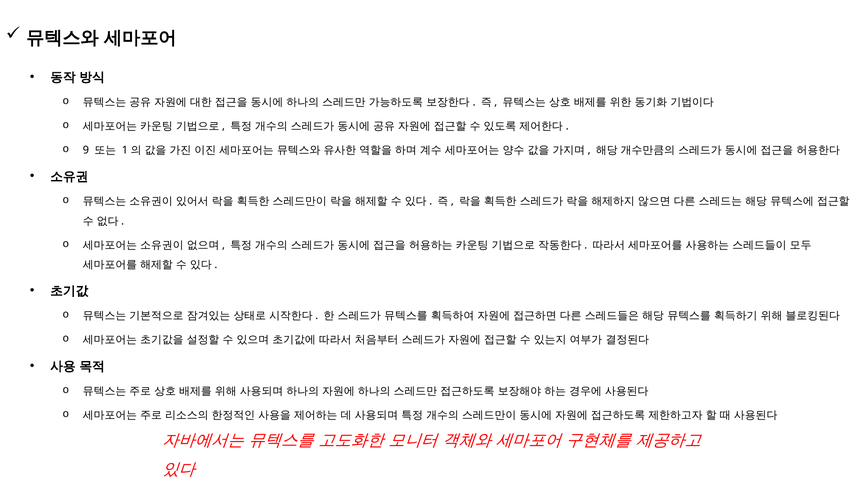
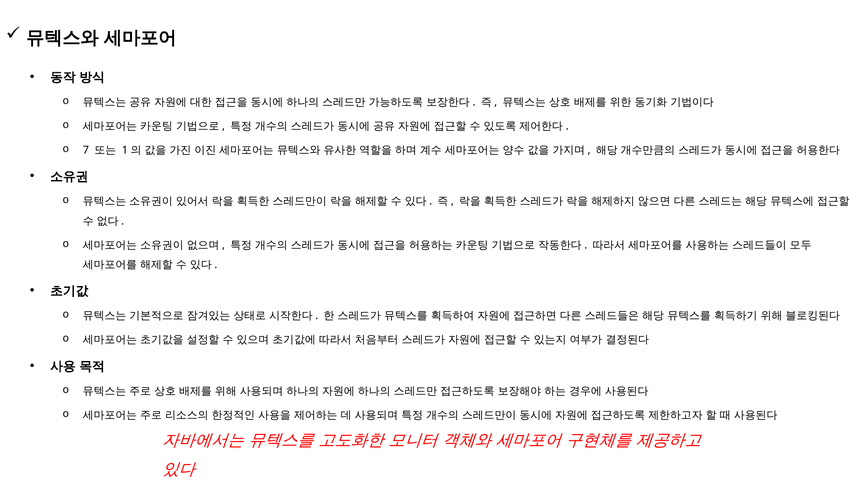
9: 9 -> 7 (86, 150)
